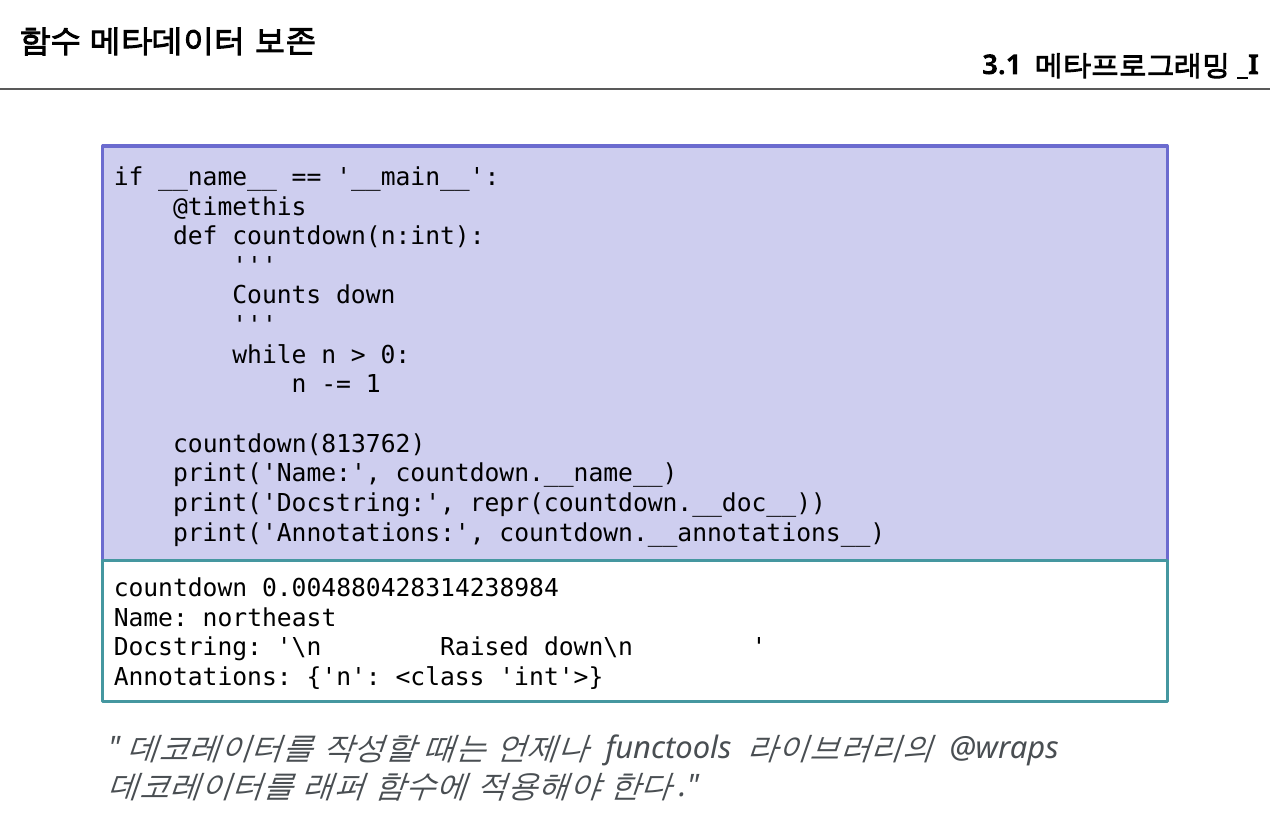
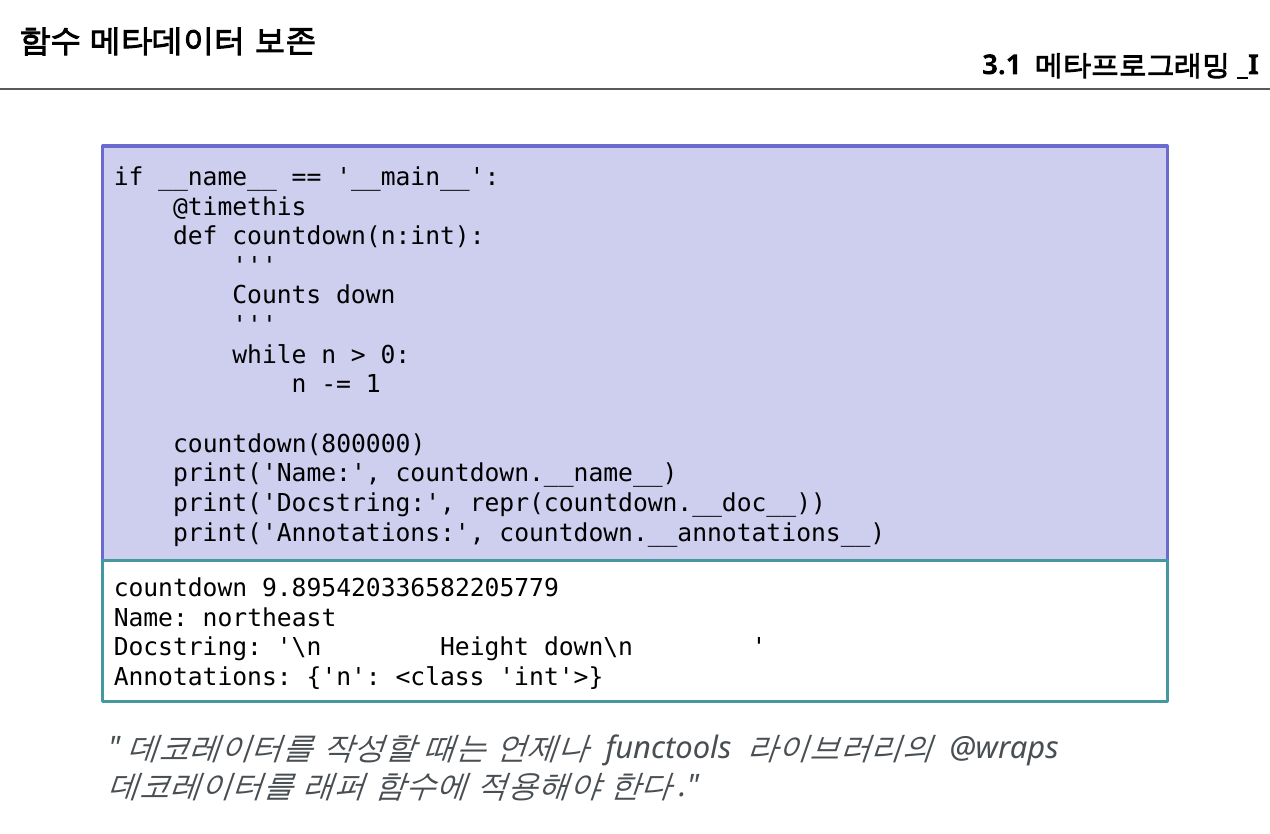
countdown(813762: countdown(813762 -> countdown(800000 (299, 444)
0.004880428314238984: 0.004880428314238984 -> 9.895420336582205779 (410, 589)
Raised: Raised -> Height (485, 648)
